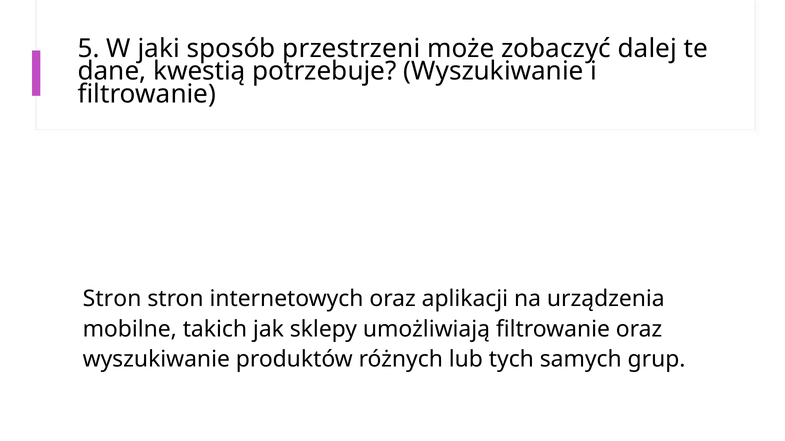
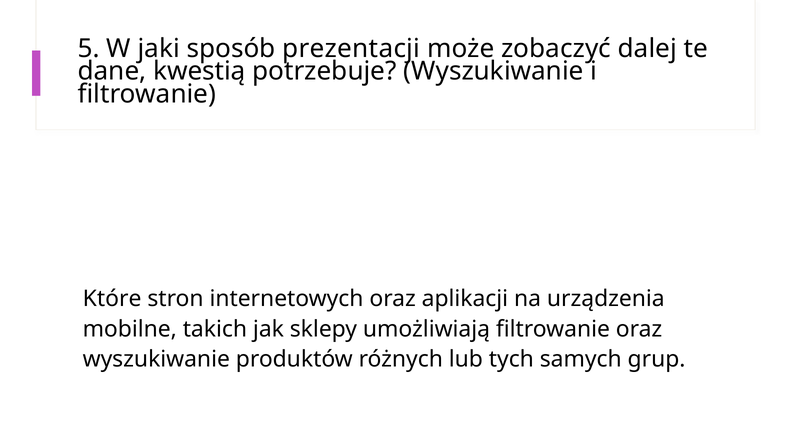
przestrzeni: przestrzeni -> prezentacji (351, 49)
Stron: Stron -> Które (112, 299)
